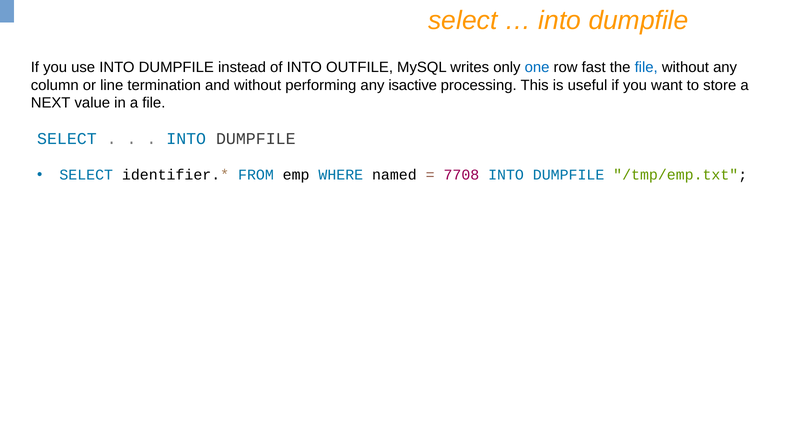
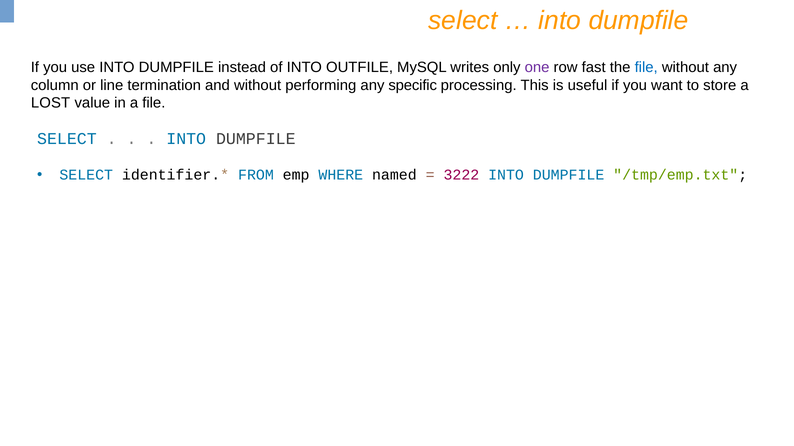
one colour: blue -> purple (537, 67)
isactive: isactive -> specific (413, 85)
NEXT: NEXT -> LOST (51, 103)
7708: 7708 -> 3222 (461, 175)
